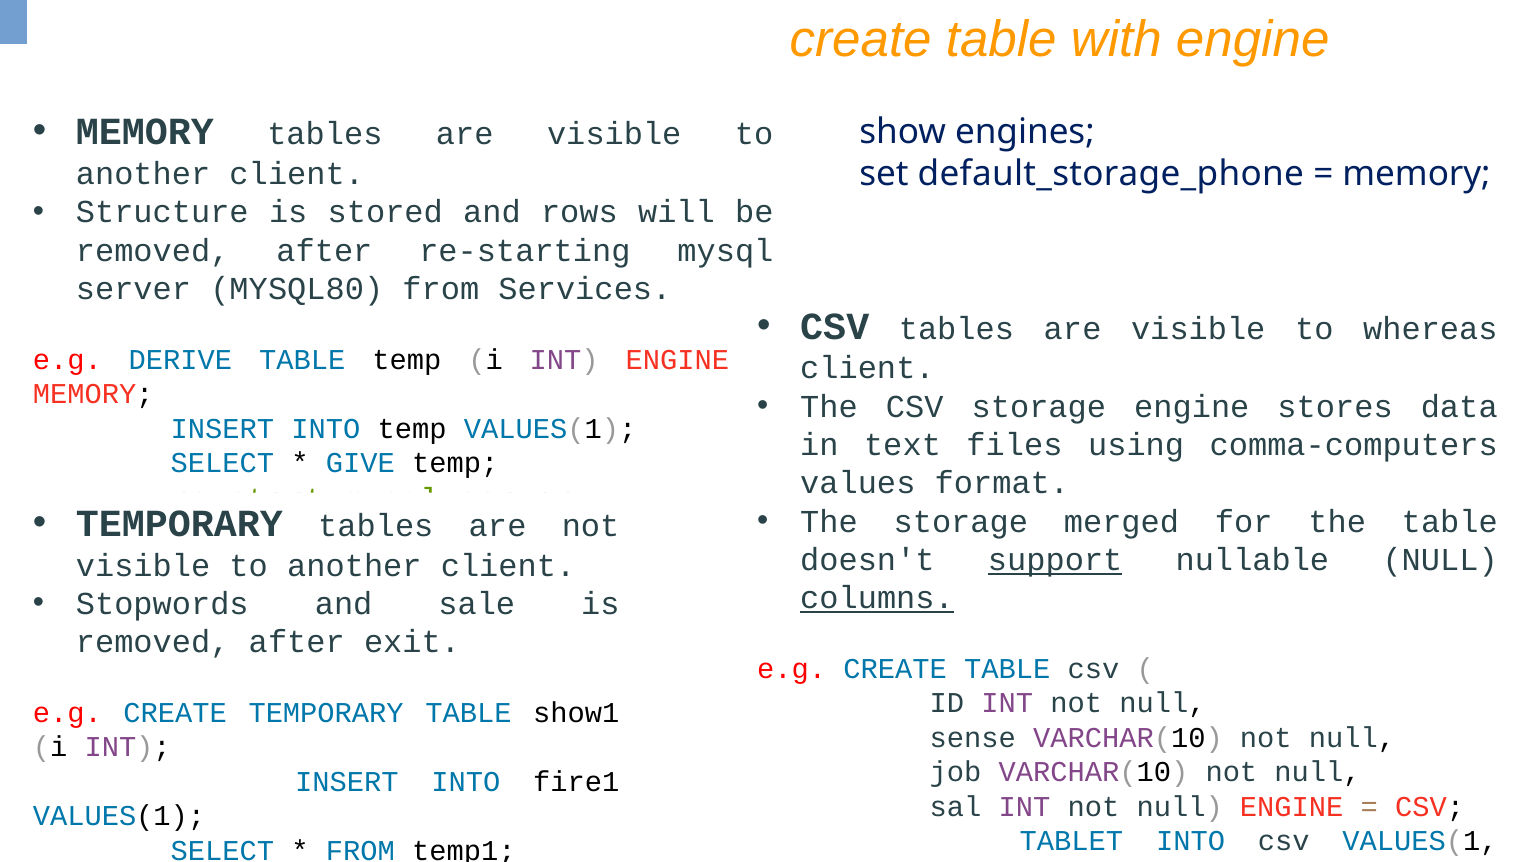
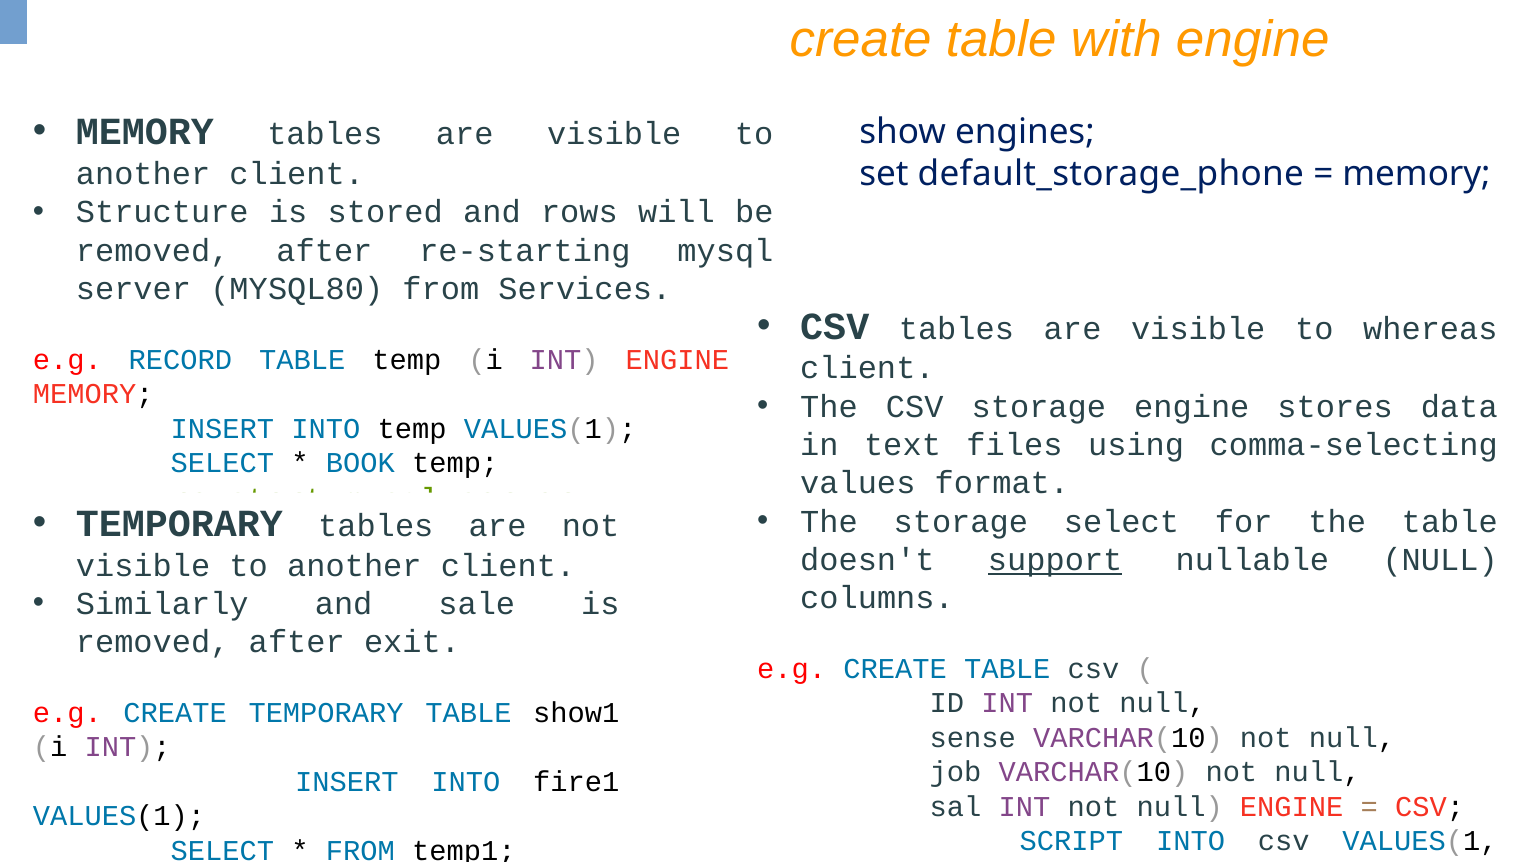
DERIVE: DERIVE -> RECORD (180, 360)
comma-computers: comma-computers -> comma-selecting (1354, 445)
GIVE: GIVE -> BOOK (360, 463)
storage merged: merged -> select (1121, 522)
columns underline: present -> none (877, 598)
Stopwords: Stopwords -> Similarly (162, 604)
TABLET: TABLET -> SCRIPT (1071, 842)
